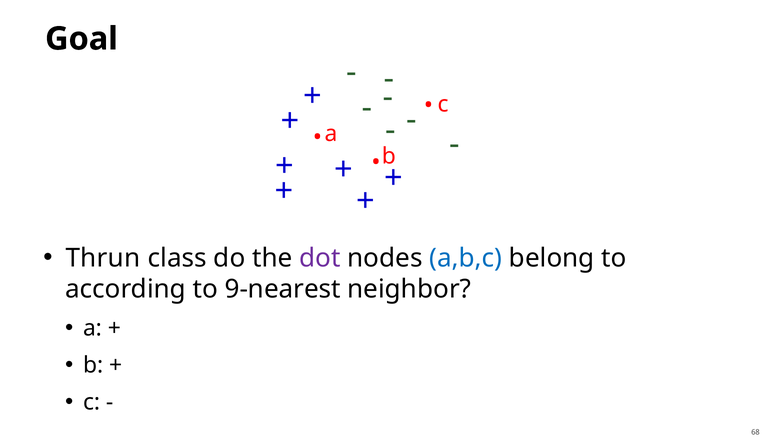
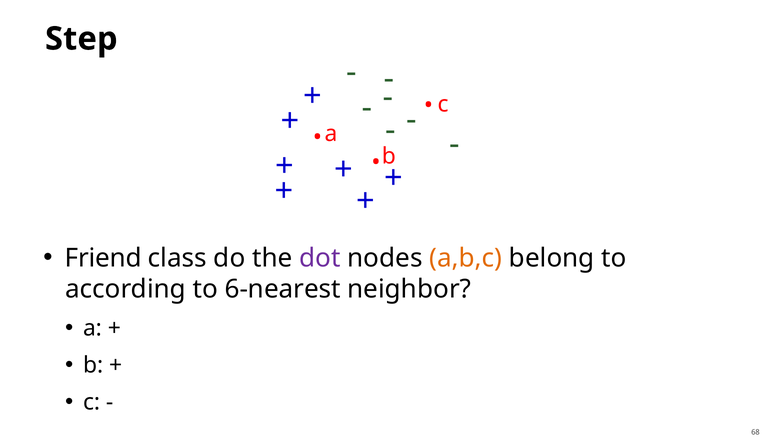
Goal: Goal -> Step (81, 39)
Thrun: Thrun -> Friend (103, 258)
a,b,c colour: blue -> orange (466, 258)
9-nearest: 9-nearest -> 6-nearest (283, 290)
